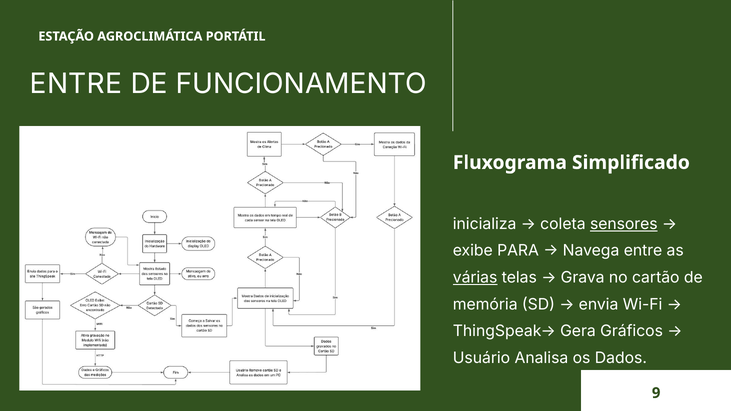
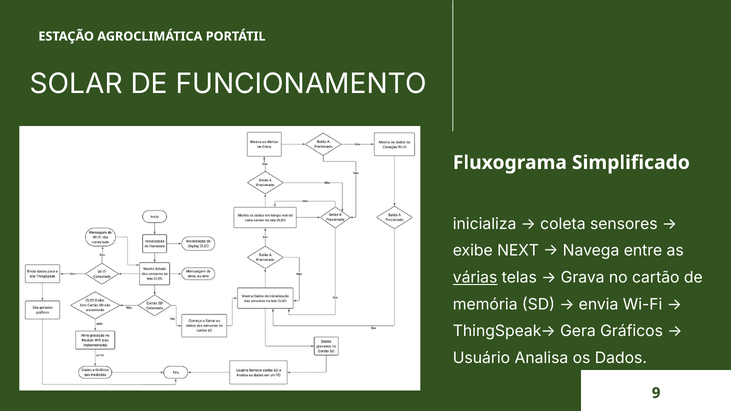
ENTRE: ENTRE -> SOLAR (76, 84)
sensores underline: present -> none (624, 224)
PARA: PARA -> NEXT (518, 251)
